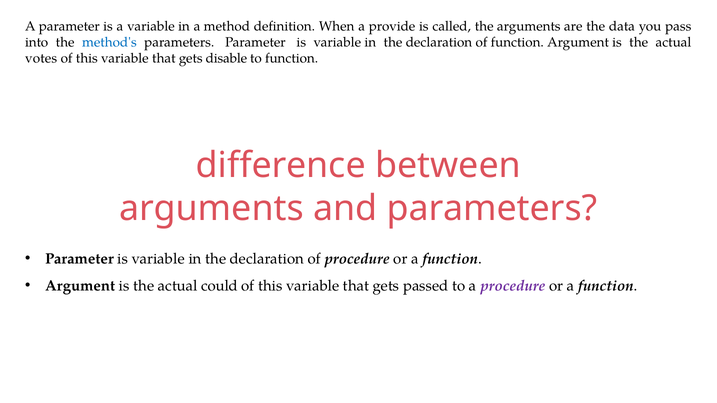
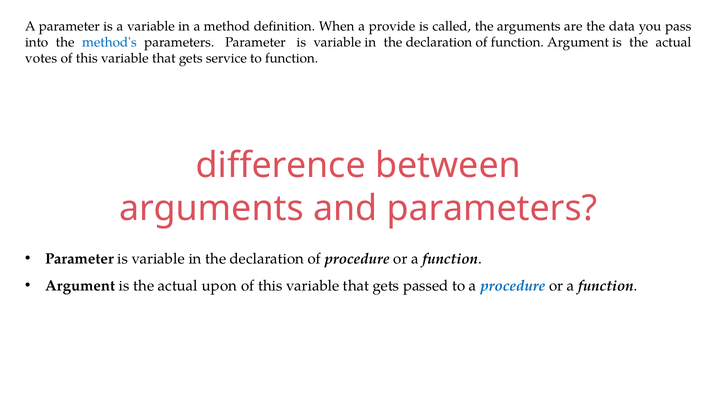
disable: disable -> service (226, 58)
could: could -> upon (219, 286)
procedure colour: purple -> blue (513, 286)
